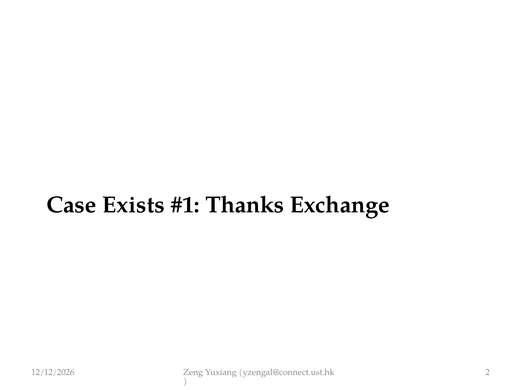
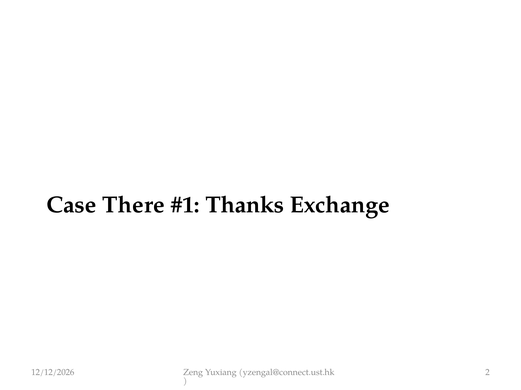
Exists: Exists -> There (134, 205)
